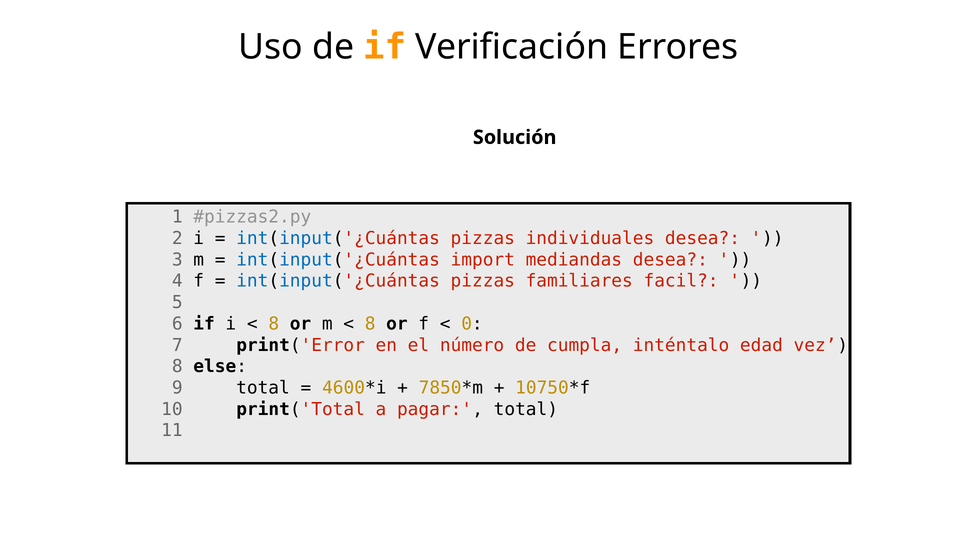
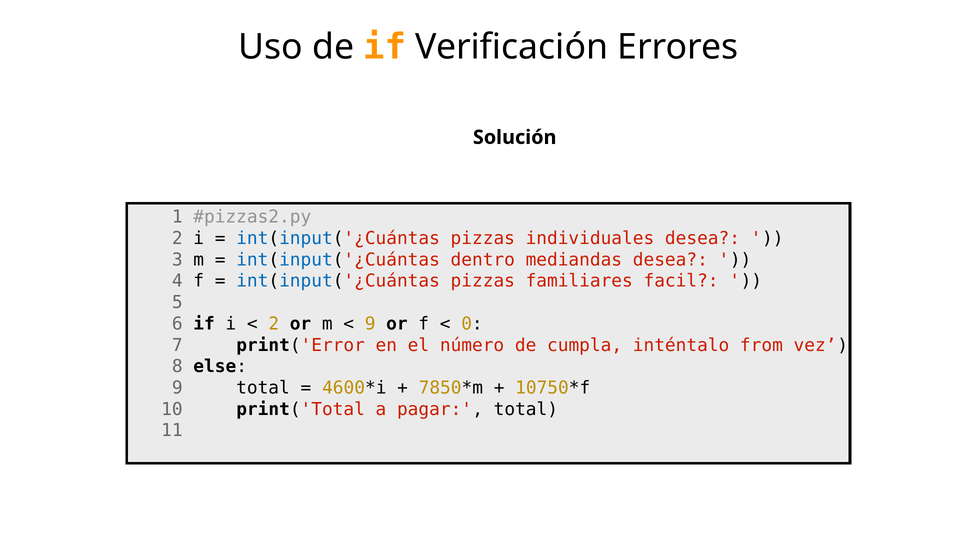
import: import -> dentro (483, 260)
8: 8 -> 2 (274, 324)
8: 8 -> 9 (370, 324)
edad: edad -> from (761, 346)
